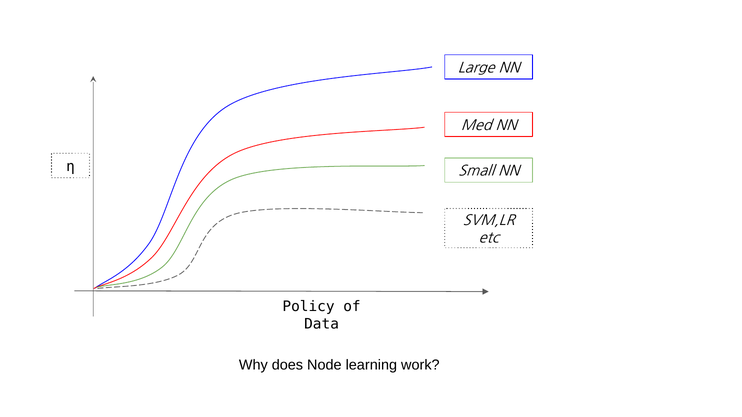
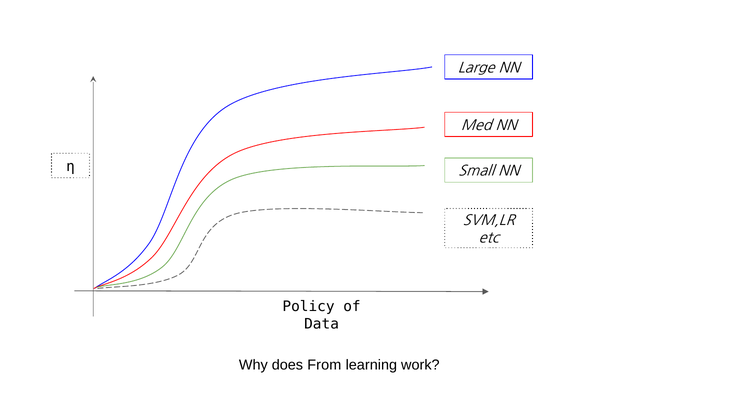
Node: Node -> From (324, 365)
